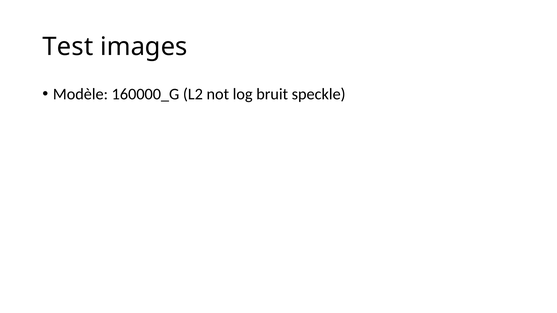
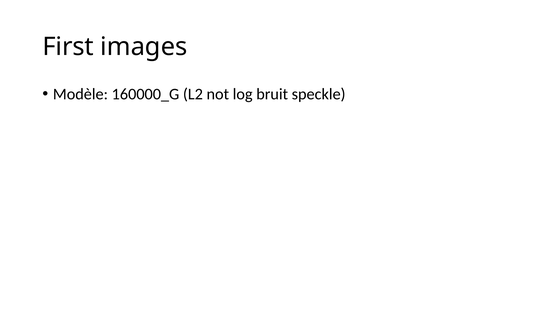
Test: Test -> First (68, 47)
